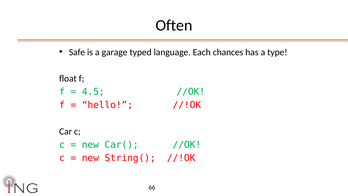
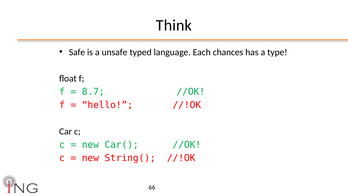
Often: Often -> Think (174, 25)
garage: garage -> unsafe (115, 52)
4.5: 4.5 -> 8.7 (93, 92)
